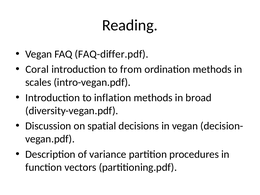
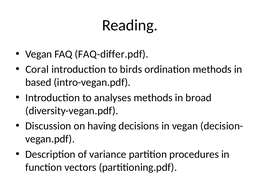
from: from -> birds (131, 69)
scales: scales -> based (38, 82)
inflation: inflation -> analyses (113, 98)
spatial: spatial -> having (102, 126)
